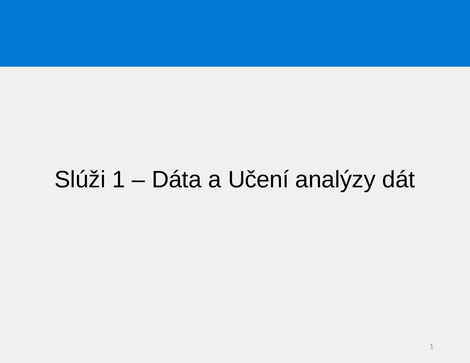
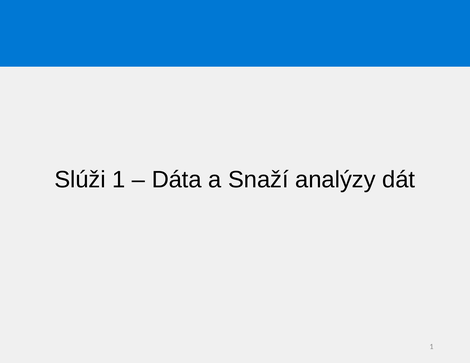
Učení: Učení -> Snaží (258, 180)
